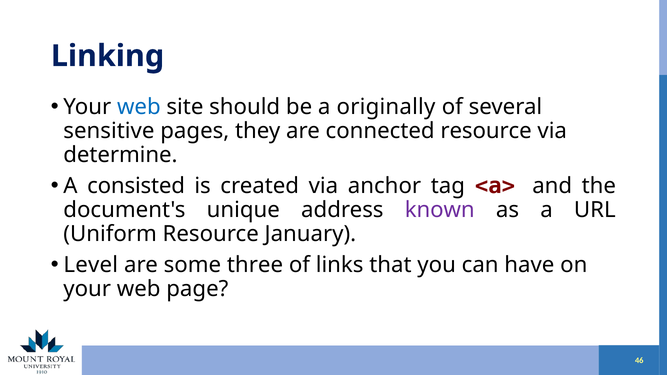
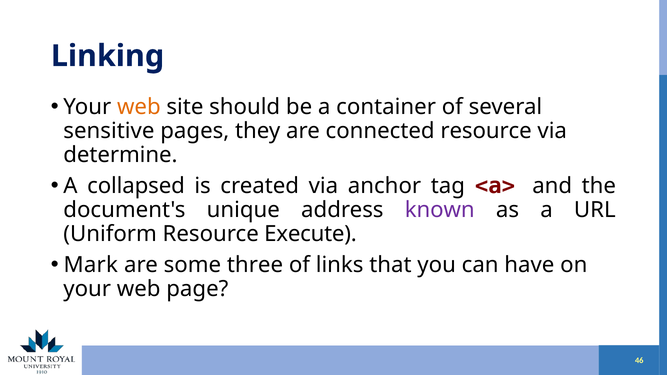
web colour: blue -> orange (139, 107)
originally: originally -> container (386, 107)
consisted: consisted -> collapsed (136, 186)
January: January -> Execute (310, 234)
Level: Level -> Mark (91, 265)
